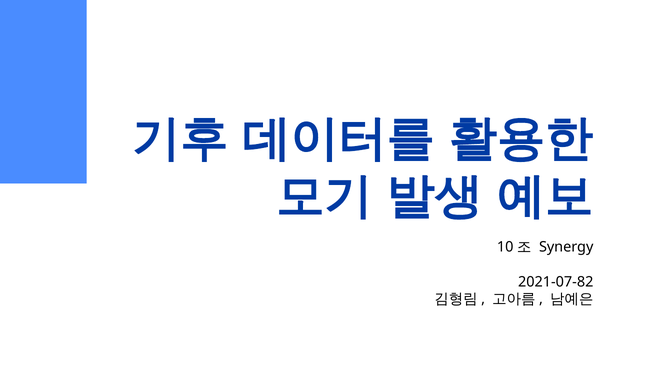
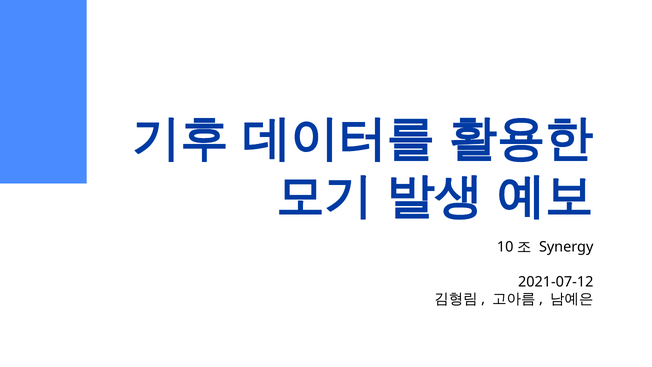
2021-07-82: 2021-07-82 -> 2021-07-12 (556, 282)
